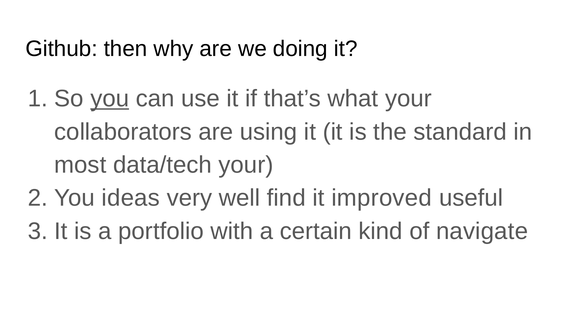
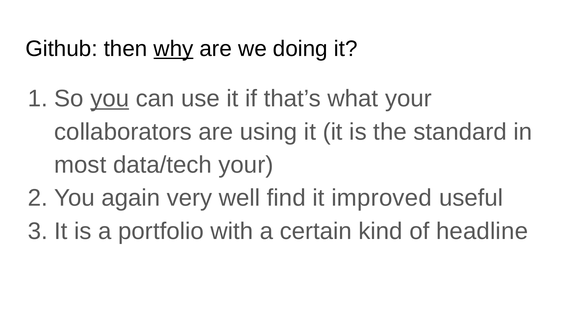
why underline: none -> present (173, 49)
ideas: ideas -> again (131, 198)
navigate: navigate -> headline (482, 232)
